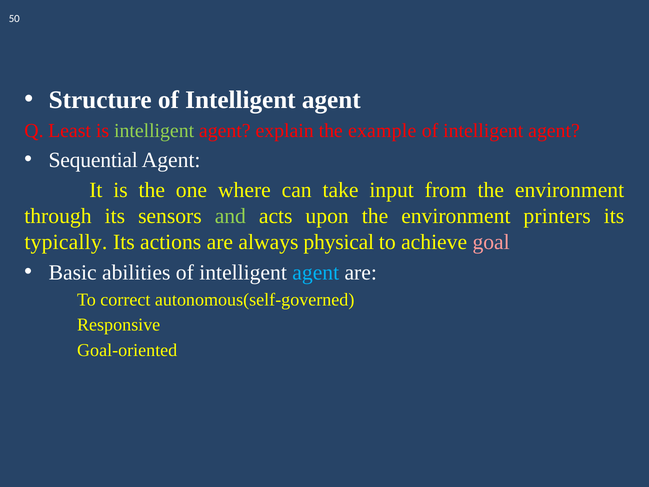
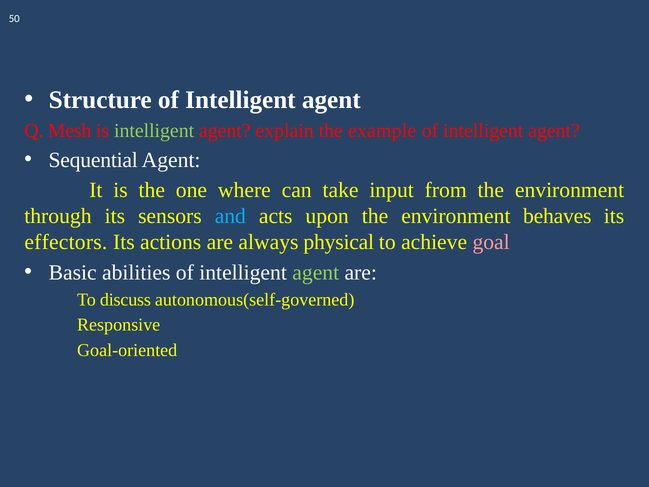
Least: Least -> Mesh (70, 131)
and colour: light green -> light blue (230, 216)
printers: printers -> behaves (557, 216)
typically: typically -> effectors (66, 242)
agent colour: light blue -> light green (316, 272)
correct: correct -> discuss (125, 299)
